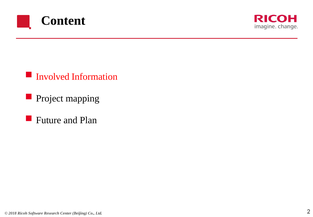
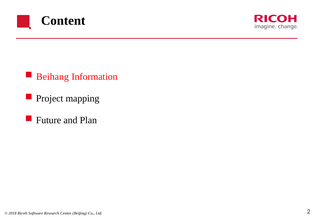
Involved: Involved -> Beihang (53, 77)
